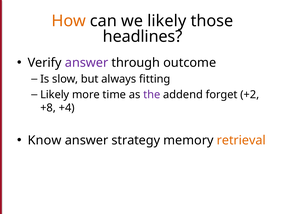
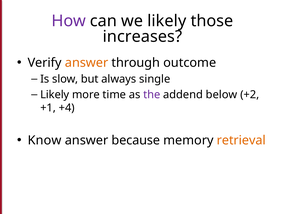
How colour: orange -> purple (69, 21)
headlines: headlines -> increases (142, 37)
answer colour: purple -> orange (87, 63)
fitting: fitting -> single (155, 79)
forget: forget -> below (222, 94)
+8: +8 -> +1 (48, 108)
strategy: strategy -> because (136, 140)
